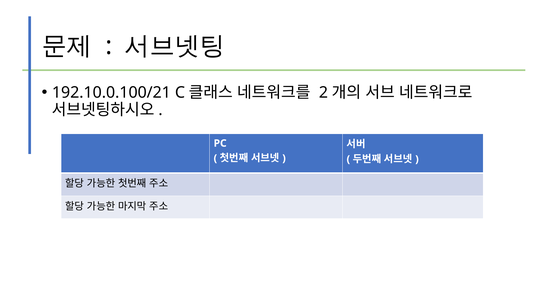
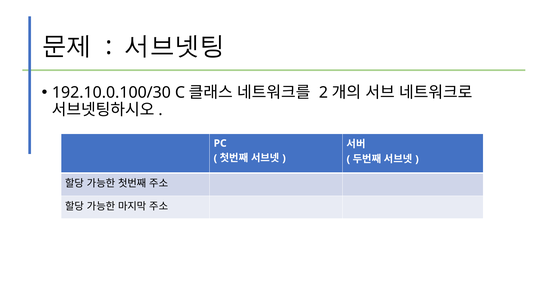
192.10.0.100/21: 192.10.0.100/21 -> 192.10.0.100/30 (111, 92)
